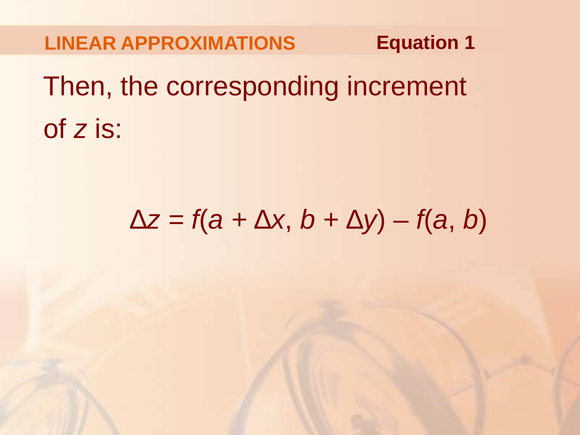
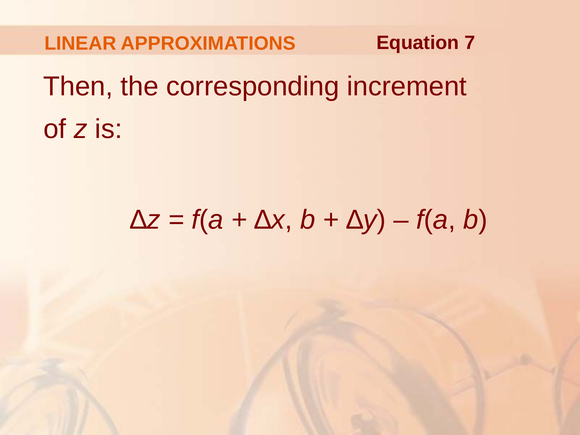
1: 1 -> 7 (470, 43)
